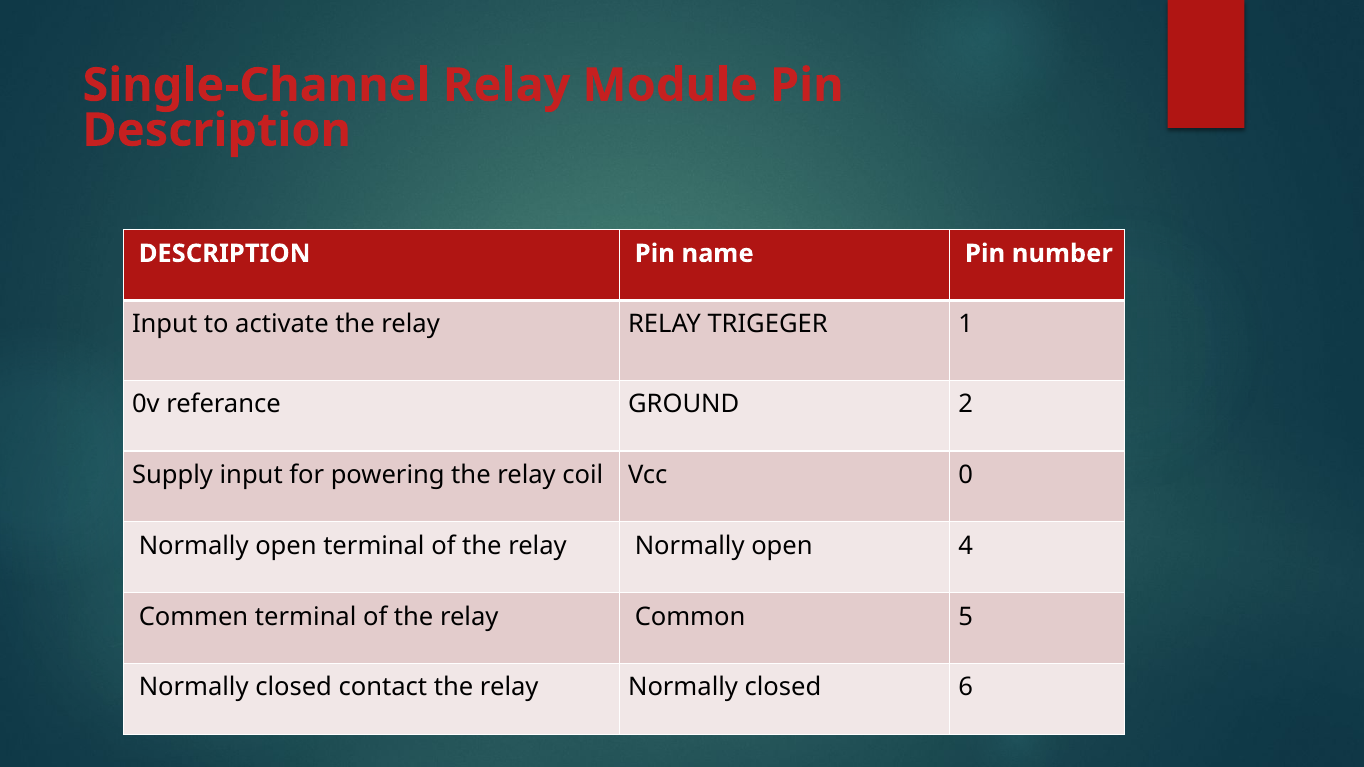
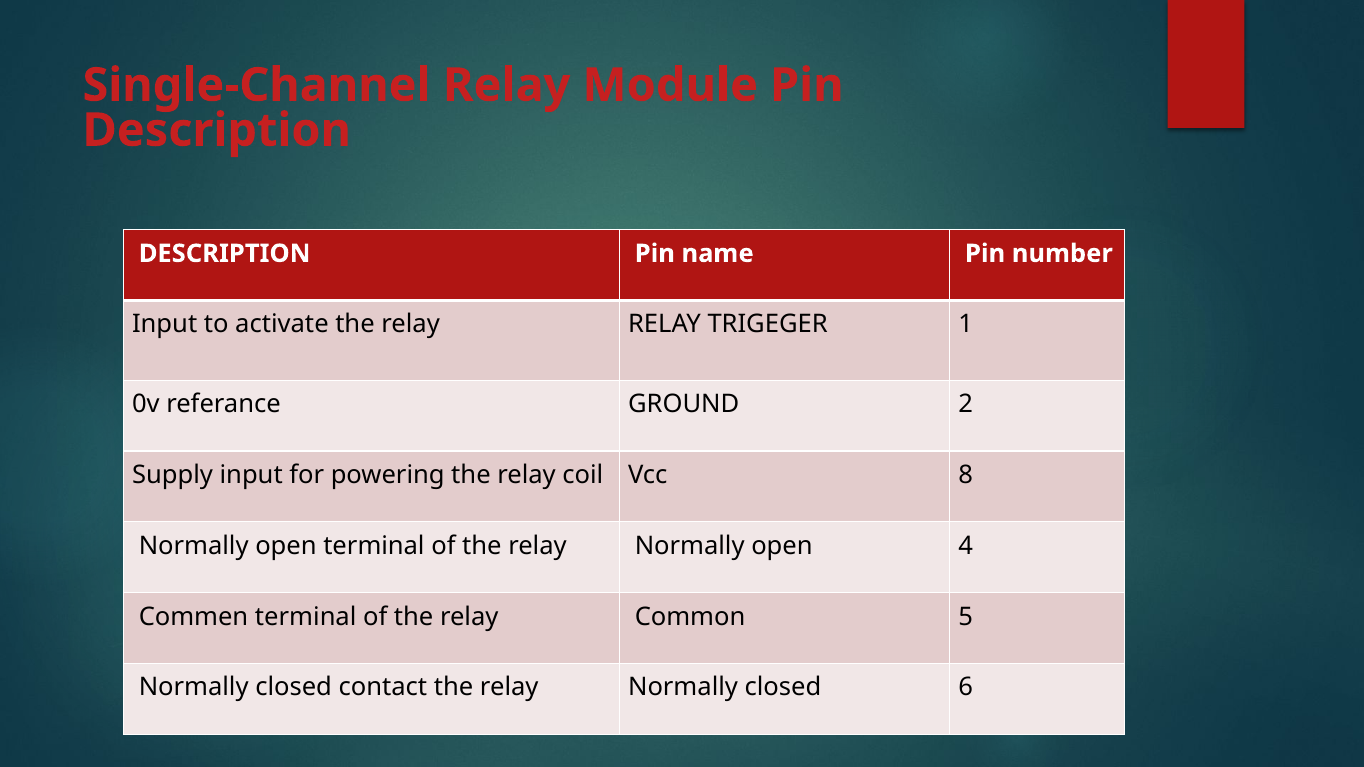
0: 0 -> 8 (966, 475)
